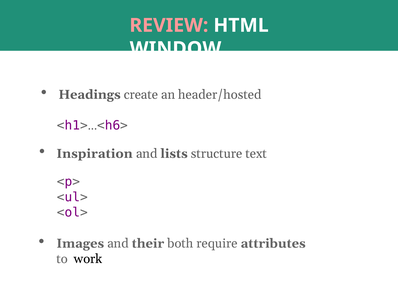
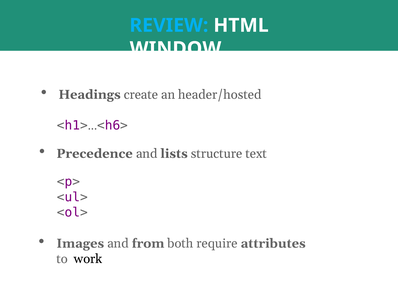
REVIEW colour: pink -> light blue (169, 25)
Inspiration: Inspiration -> Precedence (95, 154)
their: their -> from (148, 244)
